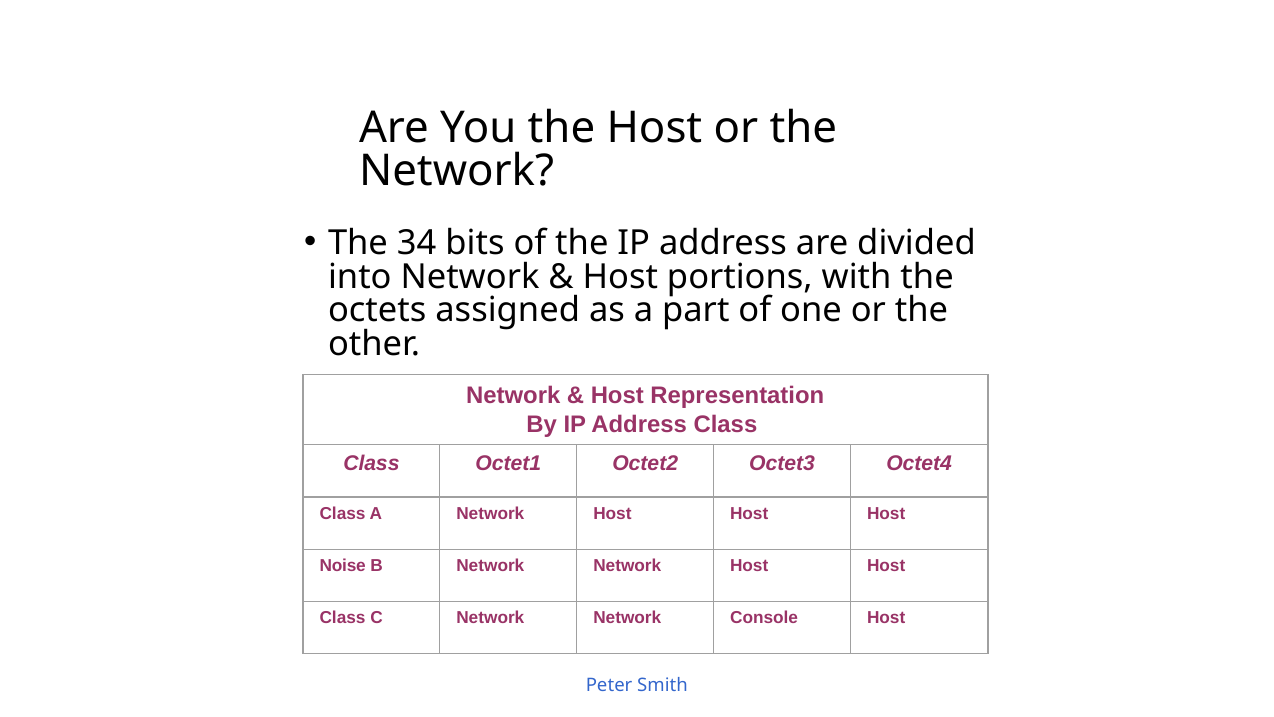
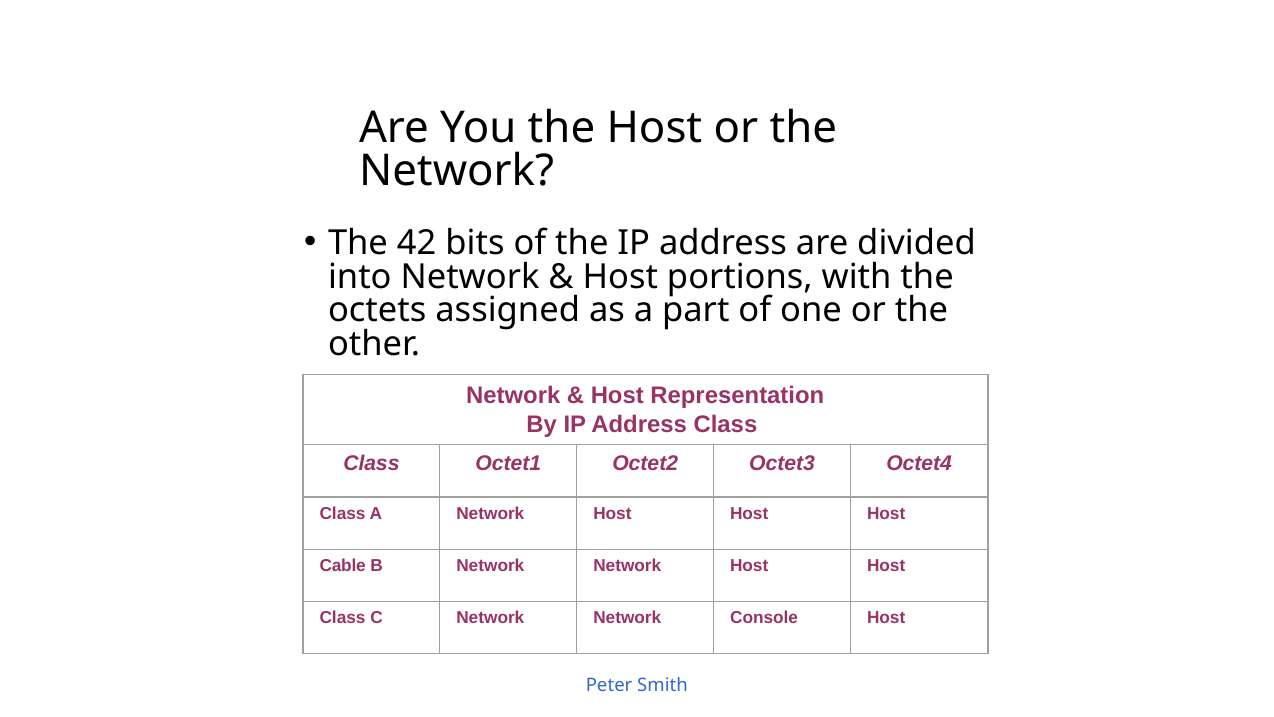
34: 34 -> 42 (417, 243)
Noise: Noise -> Cable (343, 565)
